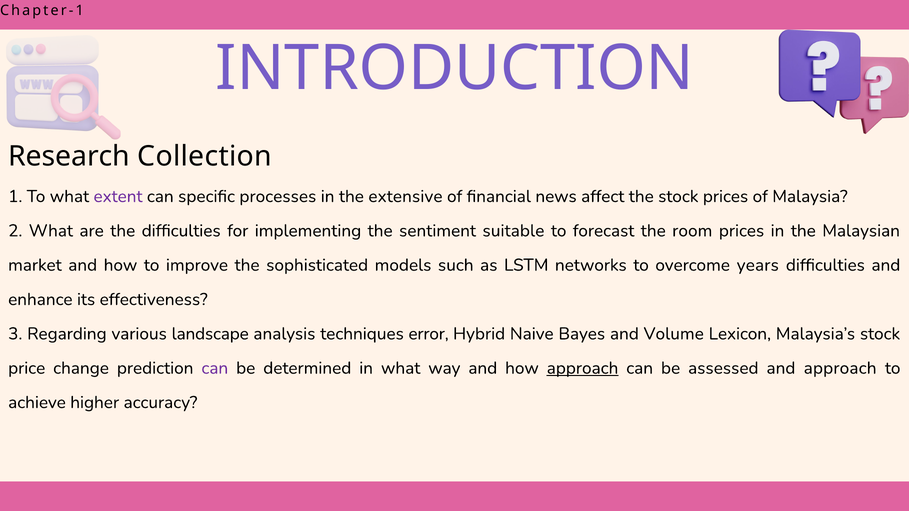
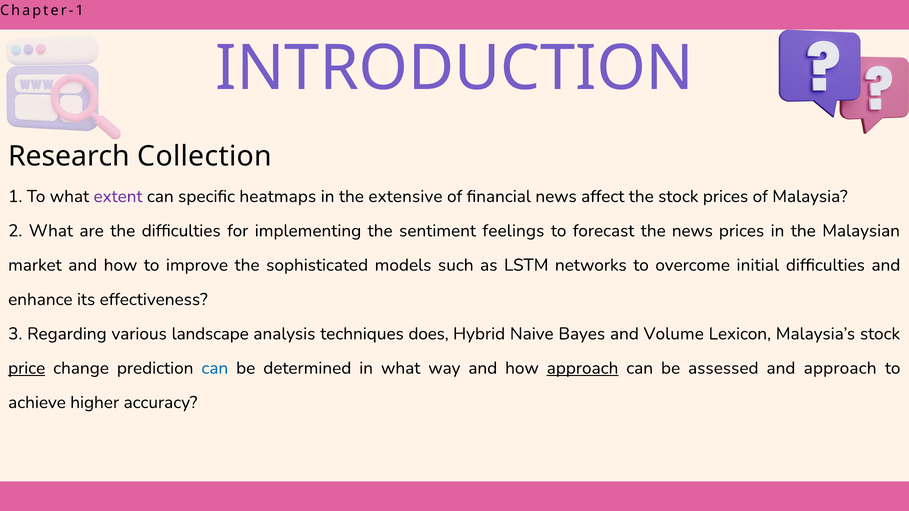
processes: processes -> heatmaps (278, 196)
suitable: suitable -> feelings (513, 231)
the room: room -> news (692, 231)
years: years -> initial (758, 265)
error: error -> does (429, 334)
price underline: none -> present (27, 368)
can colour: purple -> blue (215, 368)
